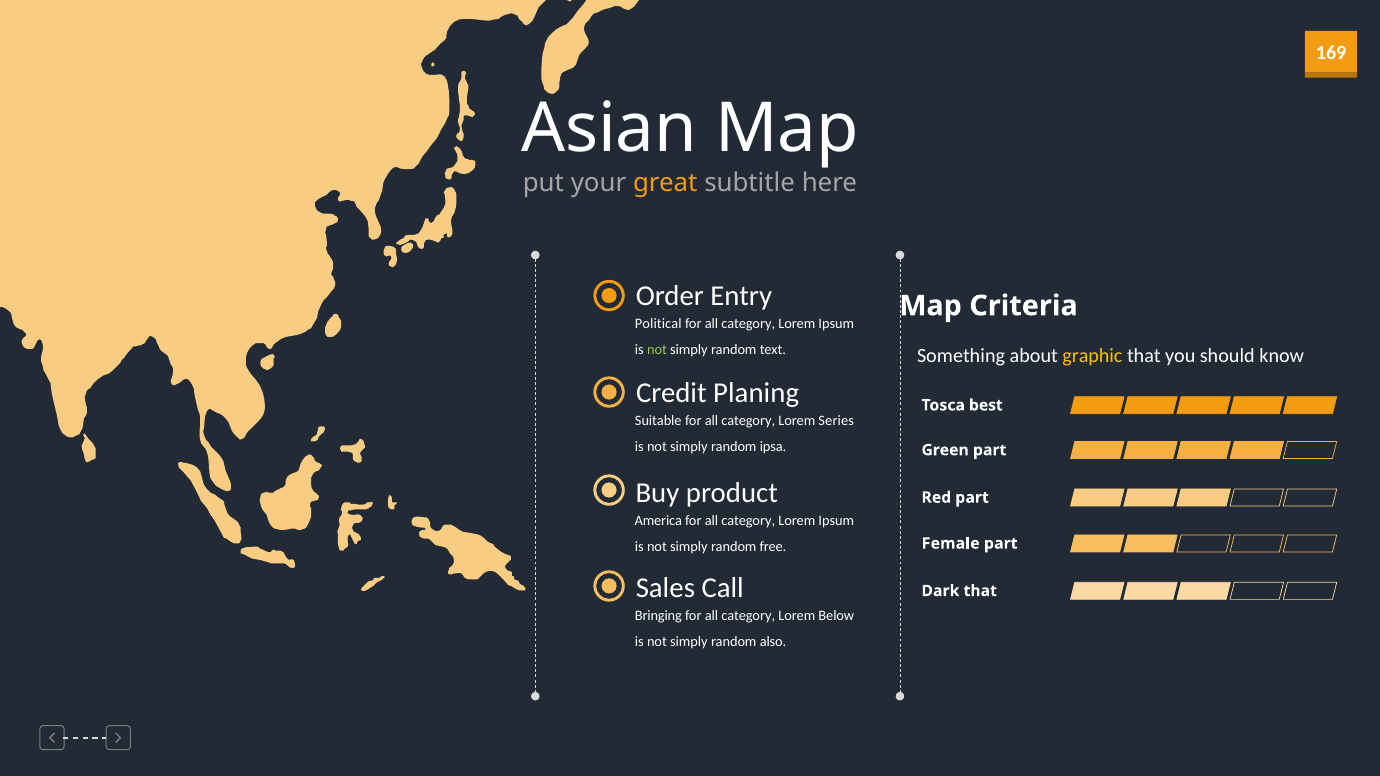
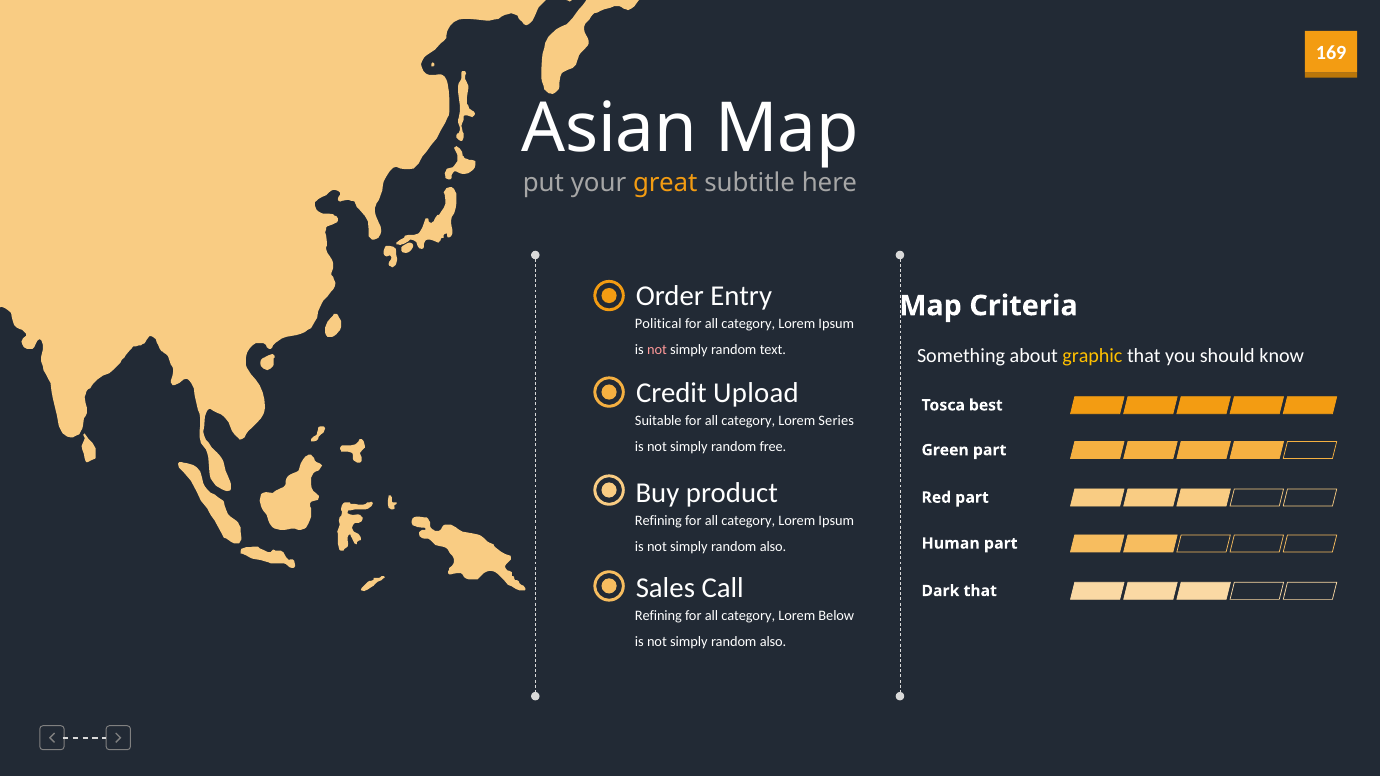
not colour: light green -> pink (657, 350)
Planing: Planing -> Upload (756, 393)
ipsa: ipsa -> free (773, 447)
America: America -> Refining (658, 521)
free: free -> also (773, 547)
Female: Female -> Human (951, 544)
Bringing: Bringing -> Refining (658, 616)
